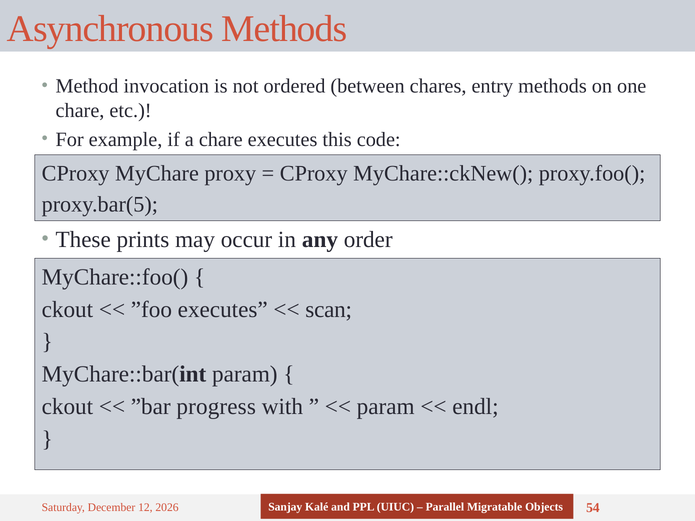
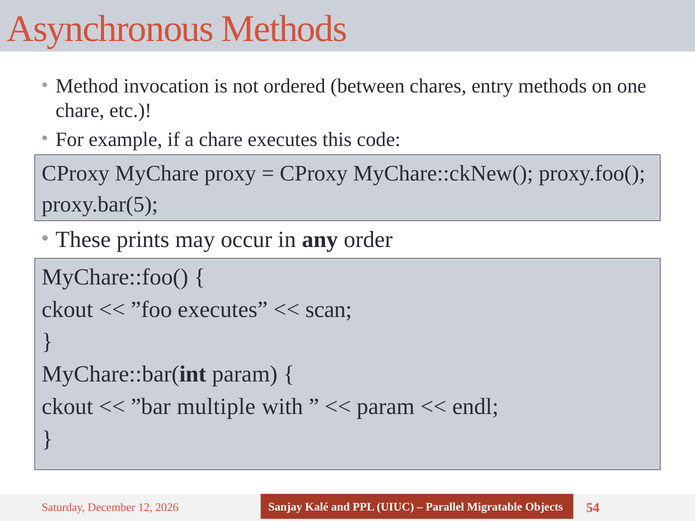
progress: progress -> multiple (216, 407)
